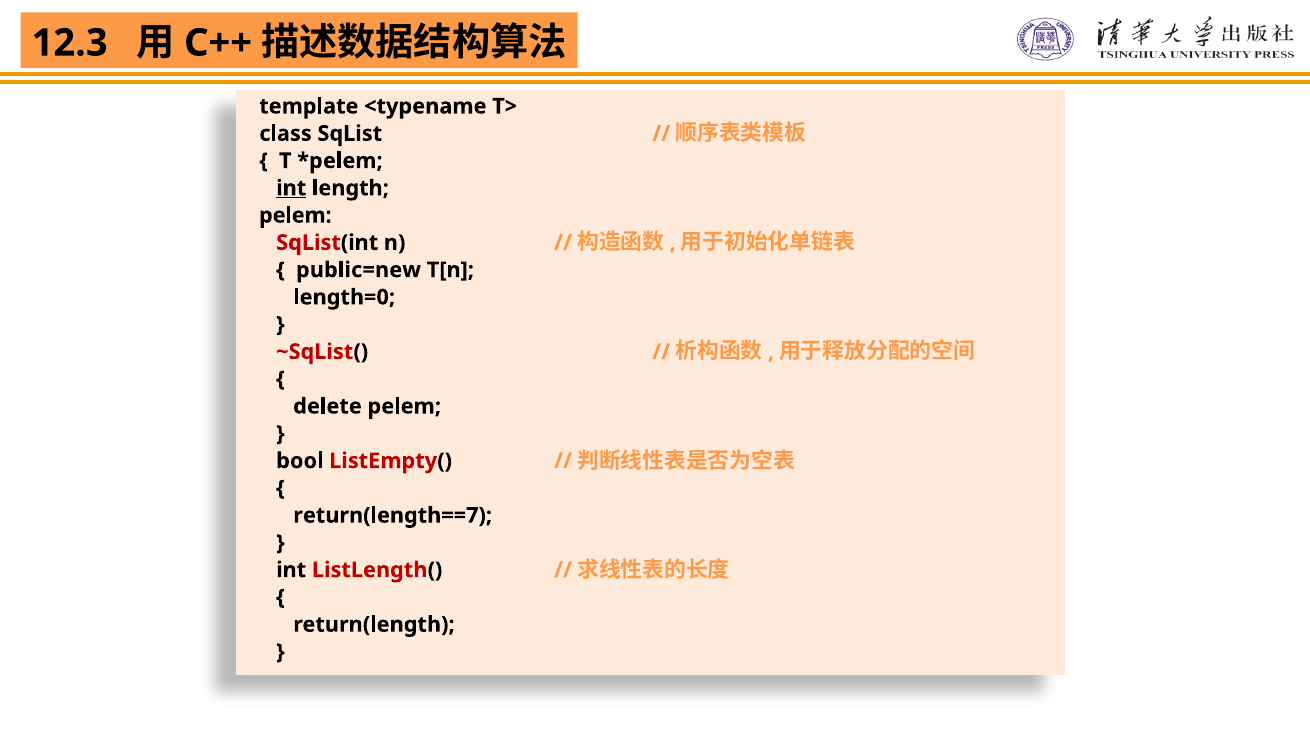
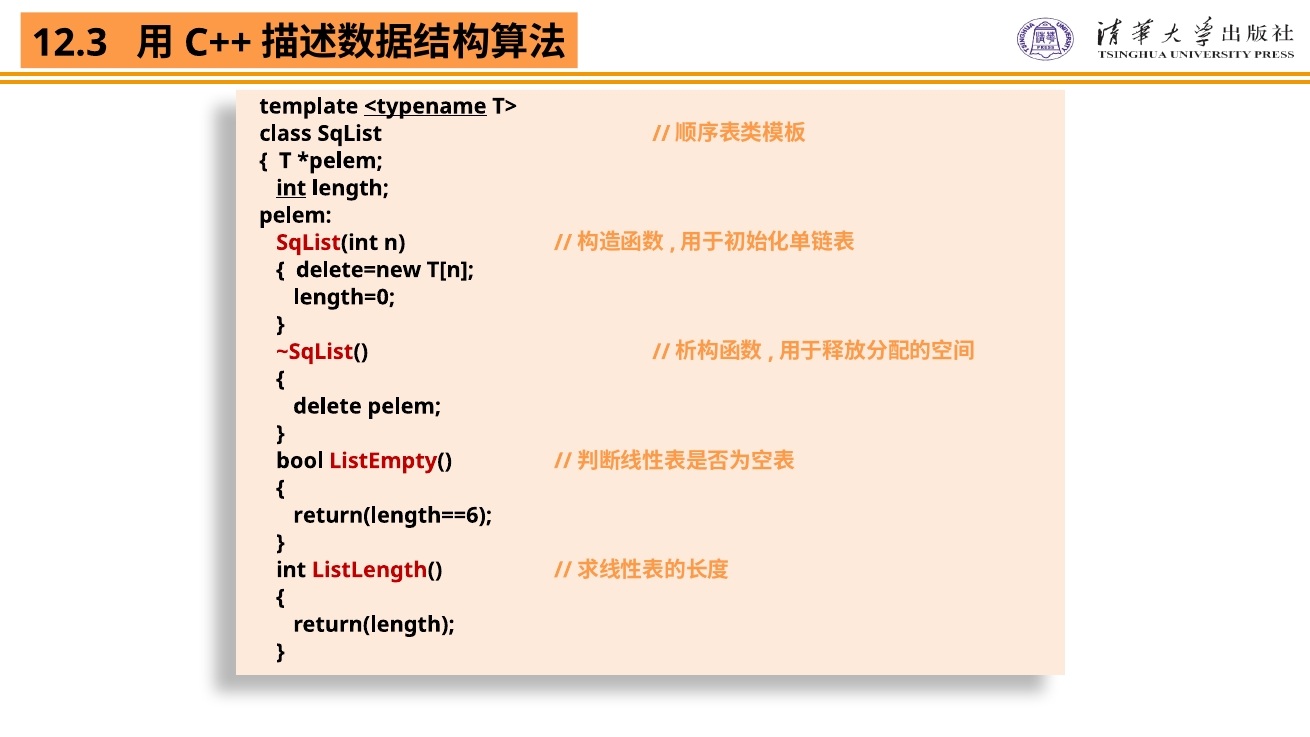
<typename underline: none -> present (425, 106)
public=new: public=new -> delete=new (359, 270)
return(length==7: return(length==7 -> return(length==6 (393, 515)
